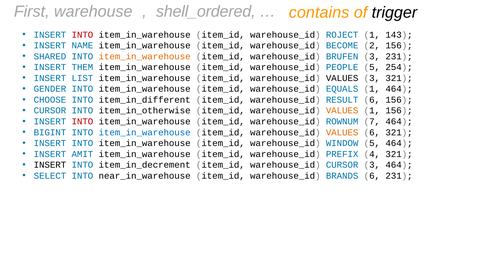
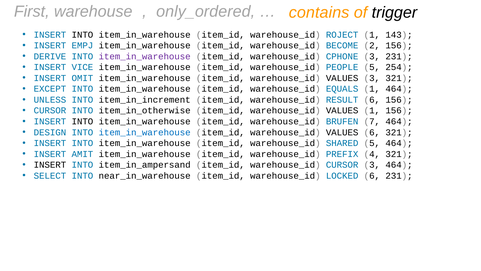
shell_ordered: shell_ordered -> only_ordered (206, 11)
INTO colour: red -> black (82, 35)
NAME: NAME -> EMPJ (82, 46)
SHARED: SHARED -> DERIVE (50, 56)
item_in_warehouse colour: orange -> purple (145, 56)
BRUFEN: BRUFEN -> CPHONE (342, 56)
THEM: THEM -> VICE (82, 67)
LIST: LIST -> OMIT (82, 78)
GENDER: GENDER -> EXCEPT (50, 89)
CHOOSE: CHOOSE -> UNLESS (50, 100)
item_in_different: item_in_different -> item_in_increment (145, 100)
VALUES colour: orange -> black (342, 111)
INTO colour: red -> black (82, 121)
ROWNUM: ROWNUM -> BRUFEN (342, 121)
BIGINT: BIGINT -> DESIGN (50, 132)
VALUES colour: orange -> black (342, 132)
WINDOW: WINDOW -> SHARED (342, 143)
item_in_decrement: item_in_decrement -> item_in_ampersand (145, 165)
BRANDS: BRANDS -> LOCKED (342, 175)
